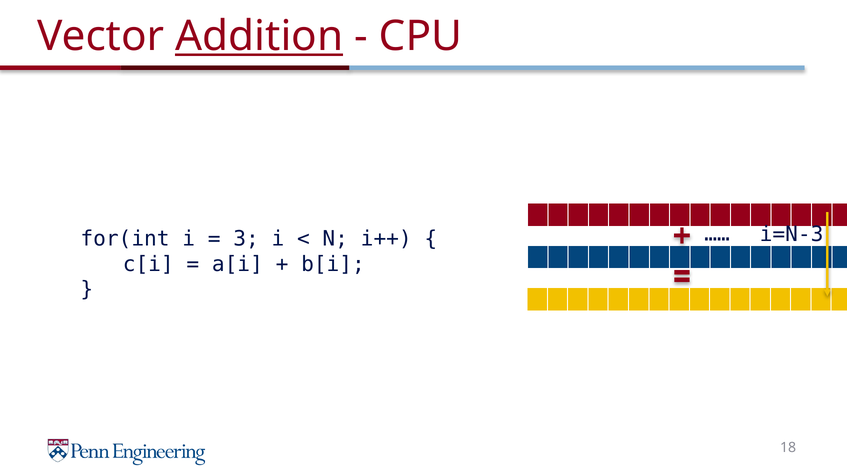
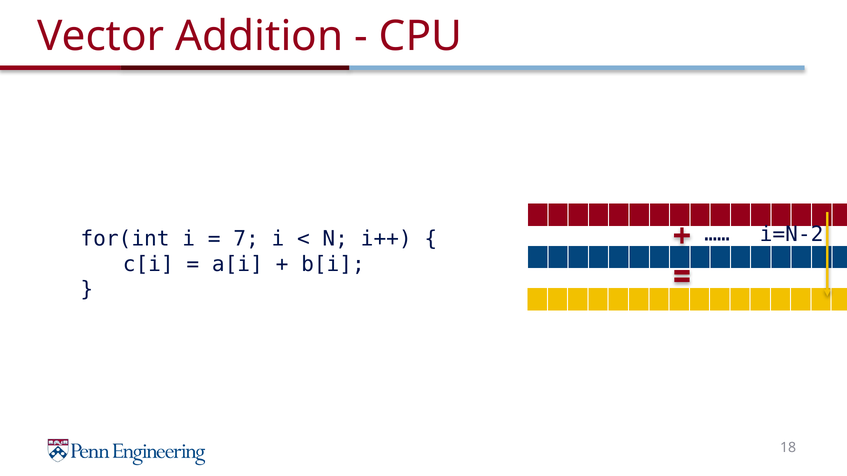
Addition underline: present -> none (259, 37)
i=N-3: i=N-3 -> i=N-2 (792, 235)
3: 3 -> 7 (246, 239)
